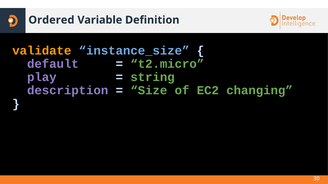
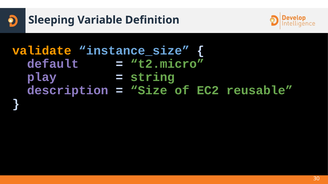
Ordered: Ordered -> Sleeping (51, 20)
changing: changing -> reusable (260, 91)
